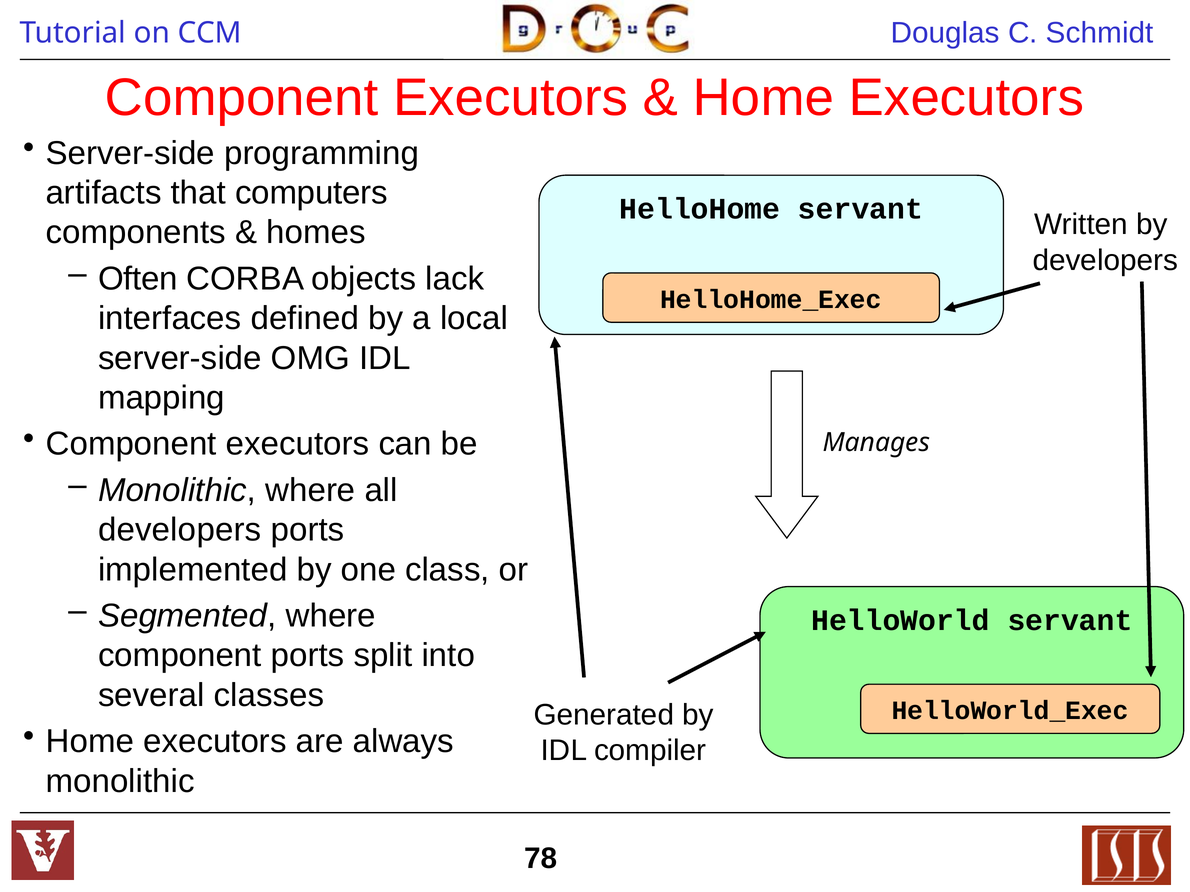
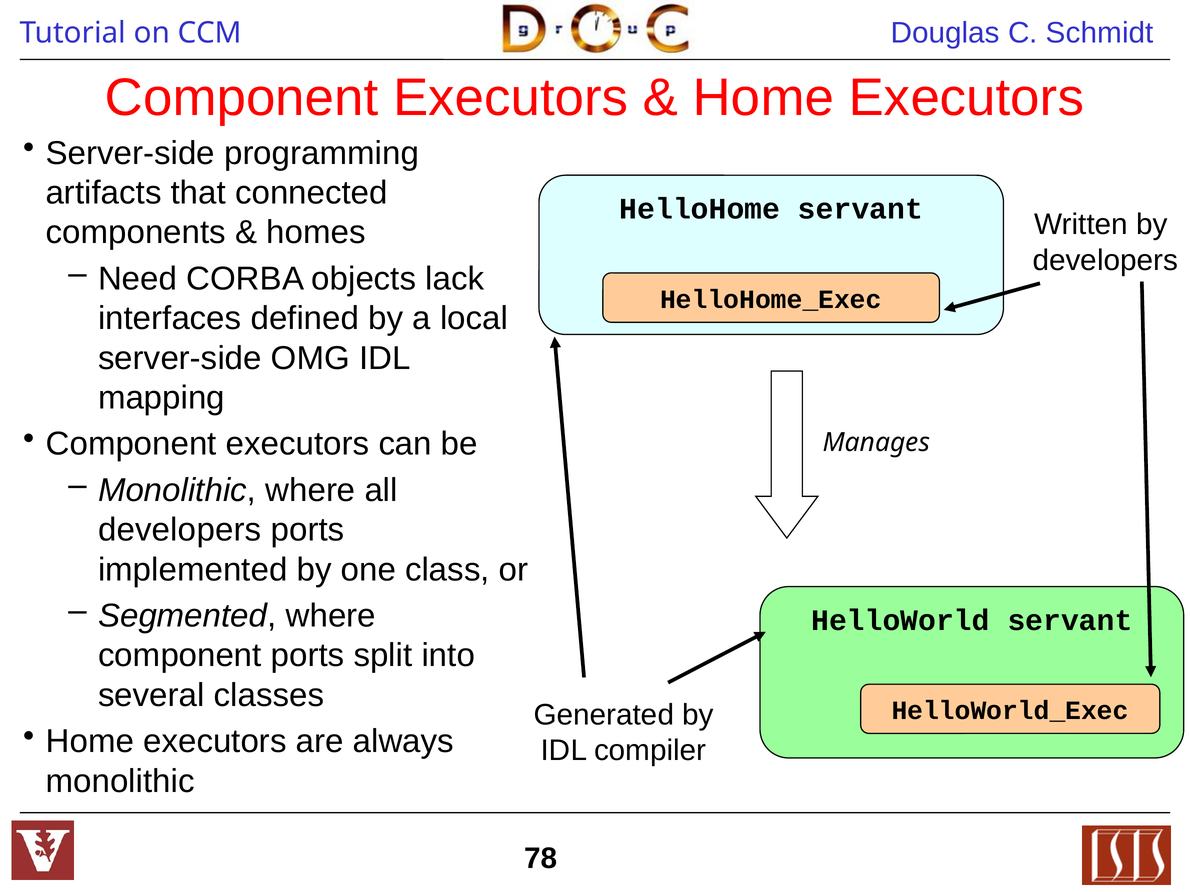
computers: computers -> connected (311, 193)
Often: Often -> Need (138, 279)
